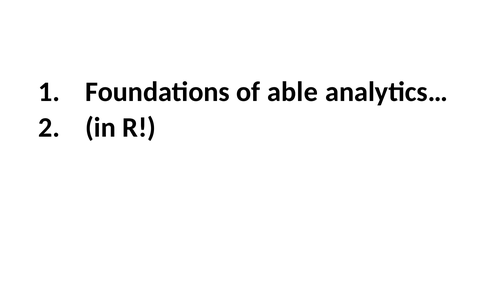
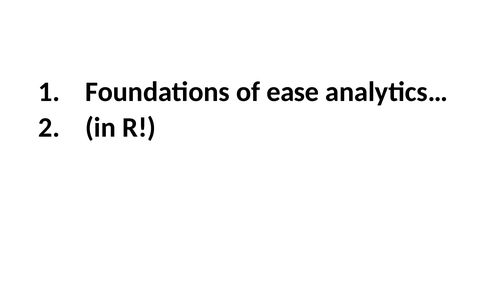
able: able -> ease (293, 92)
